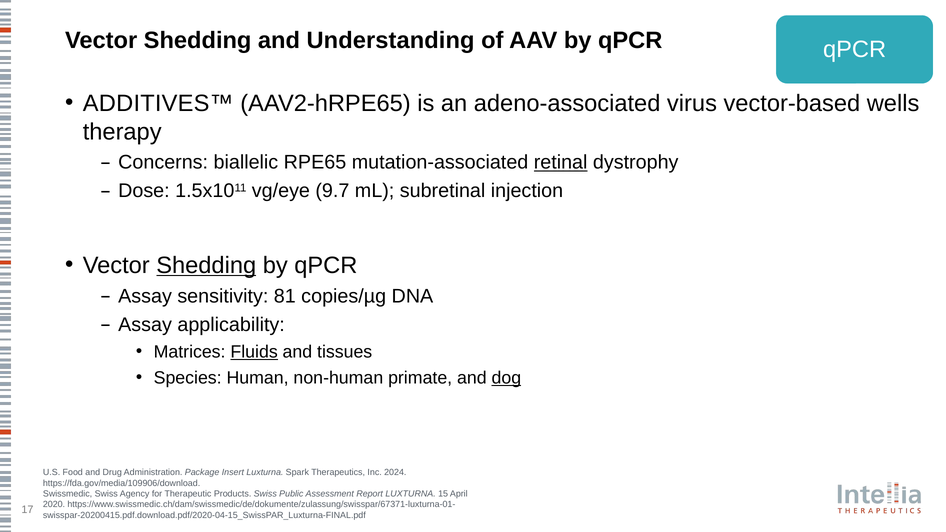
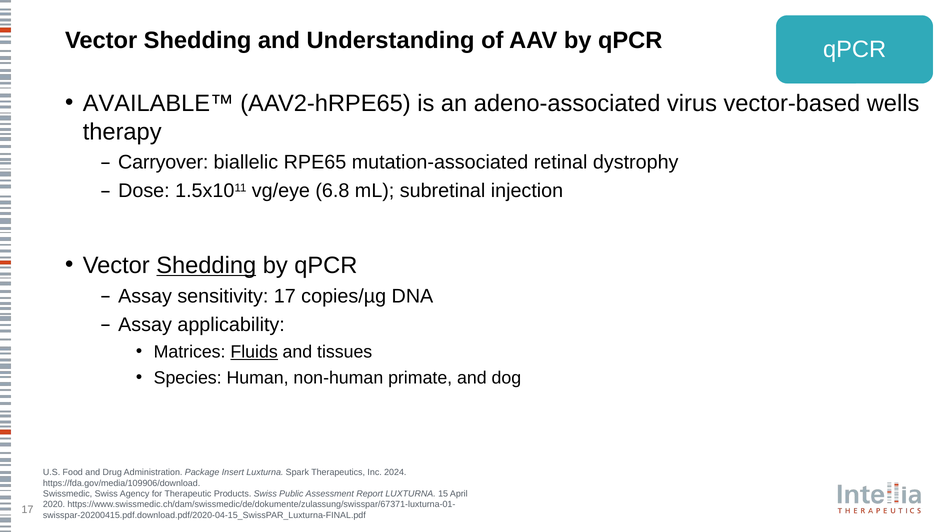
ADDITIVES™: ADDITIVES™ -> AVAILABLE™ (158, 103)
Concerns: Concerns -> Carryover (163, 162)
retinal underline: present -> none (561, 162)
9.7: 9.7 -> 6.8 (332, 191)
sensitivity 81: 81 -> 17 (285, 296)
dog underline: present -> none (506, 378)
